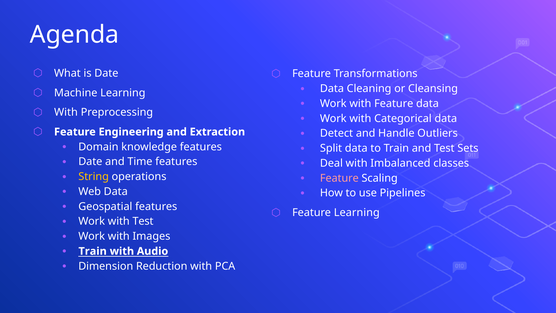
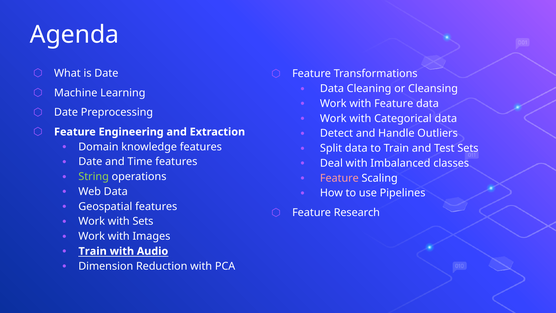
With: With -> Date (66, 112)
String colour: yellow -> light green (94, 177)
Feature Learning: Learning -> Research (357, 212)
with Test: Test -> Sets (143, 221)
